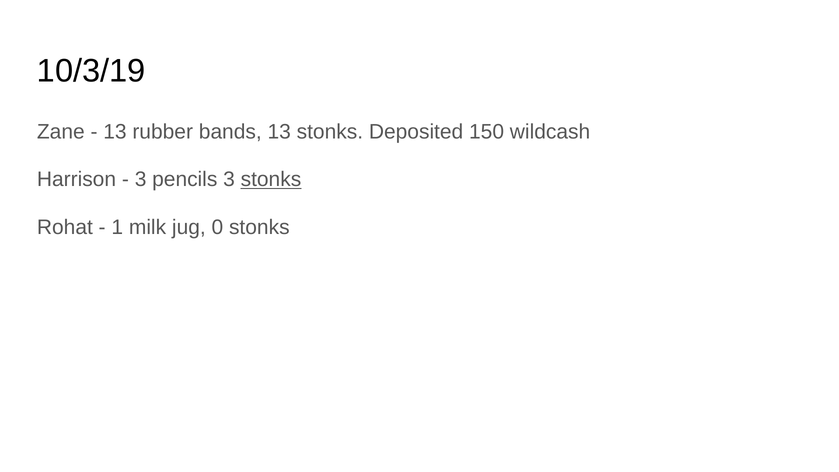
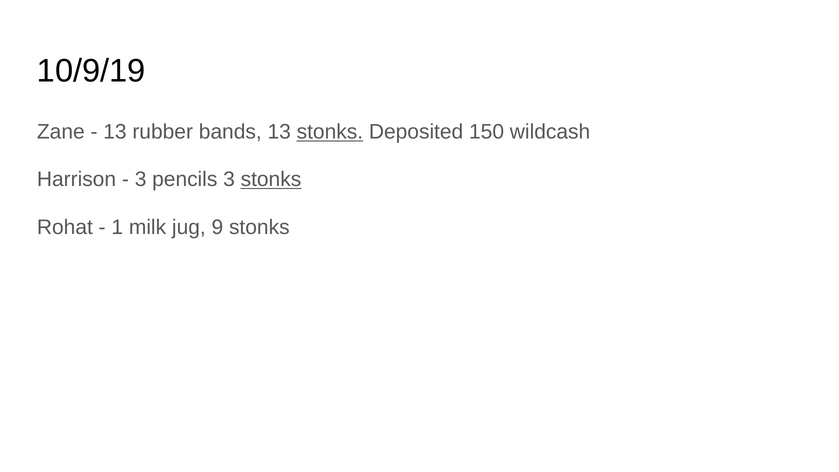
10/3/19: 10/3/19 -> 10/9/19 (91, 71)
stonks underline: none -> present (330, 132)
0: 0 -> 9 (217, 227)
